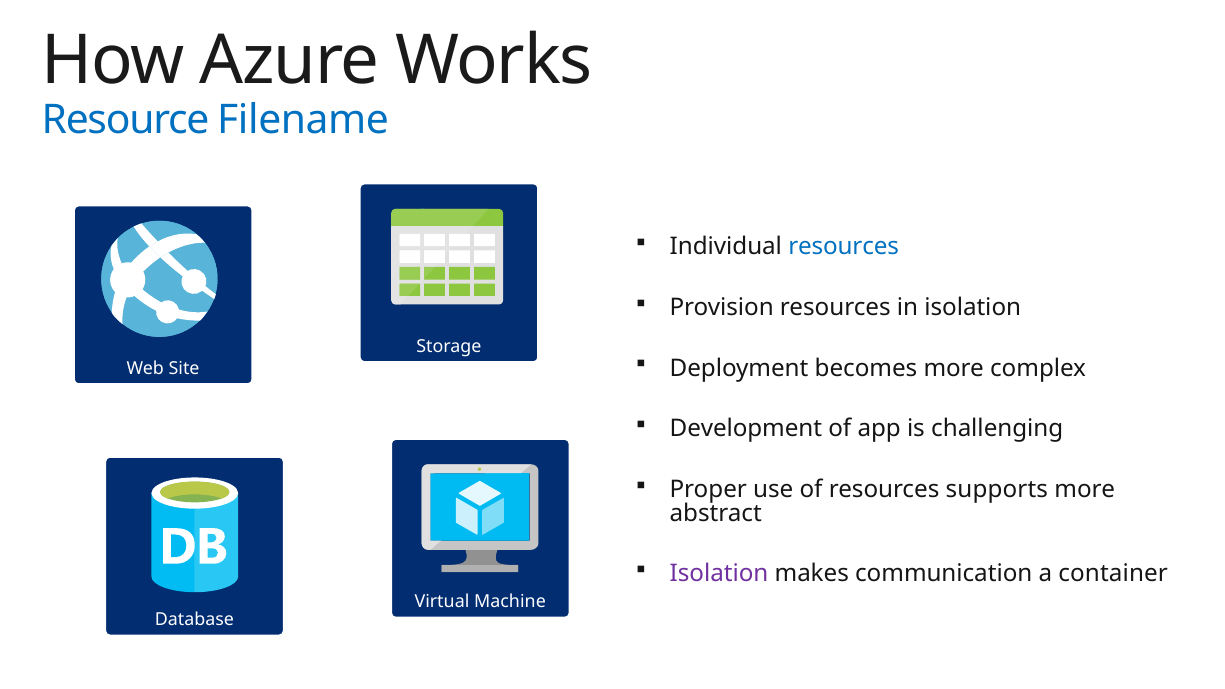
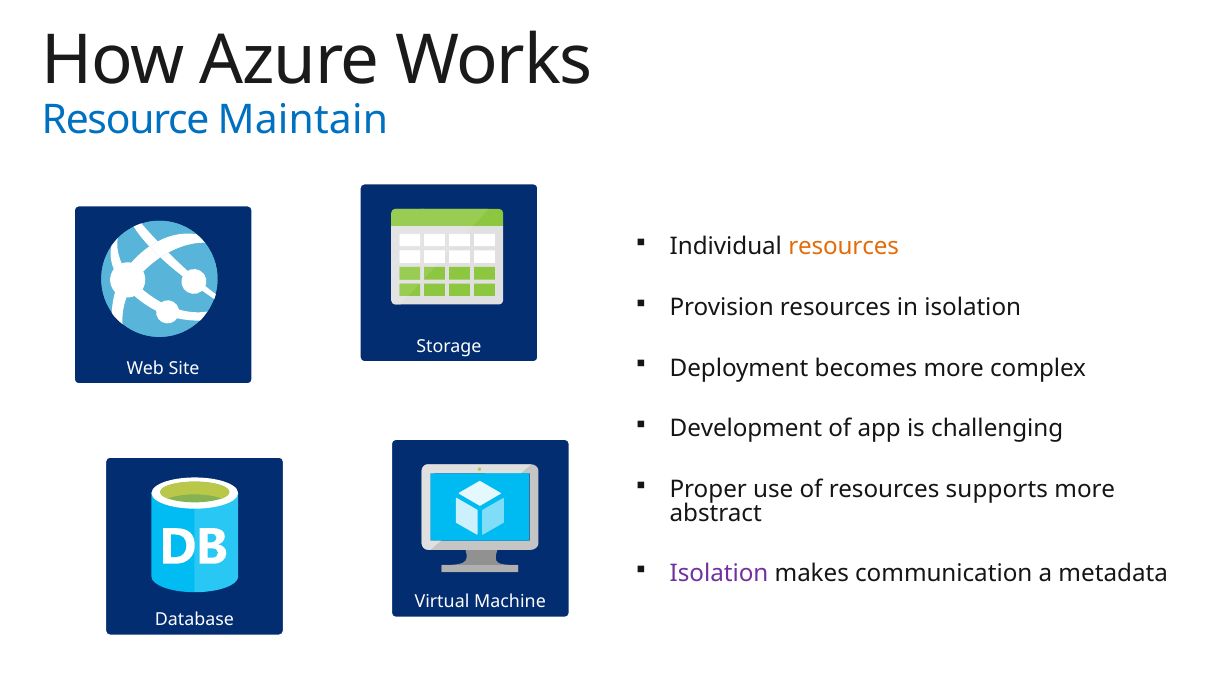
Filename: Filename -> Maintain (303, 120)
resources colour: blue -> orange (844, 247)
container: container -> metadata (1113, 574)
